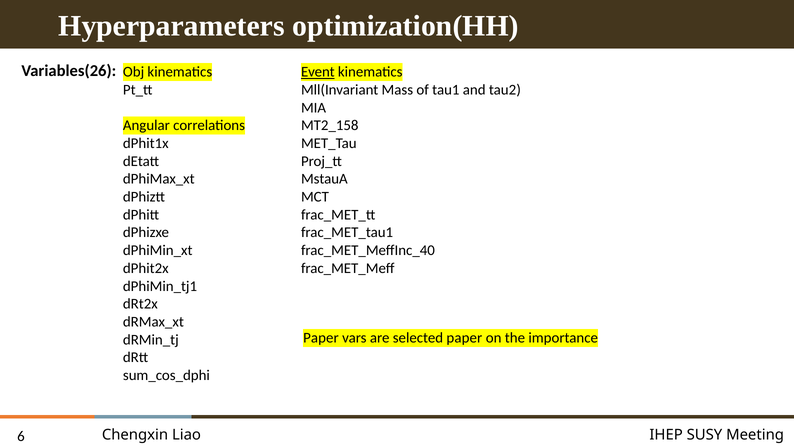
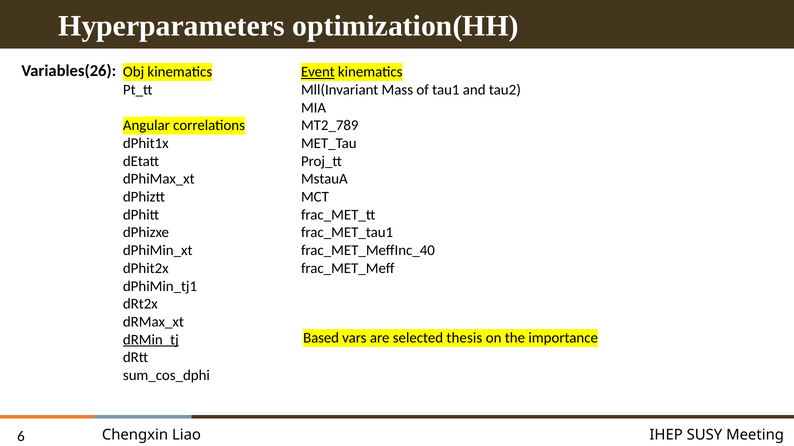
MT2_158: MT2_158 -> MT2_789 (330, 126)
Paper: Paper -> Based (321, 338)
selected paper: paper -> thesis (464, 338)
dRMin_tj underline: none -> present (151, 340)
